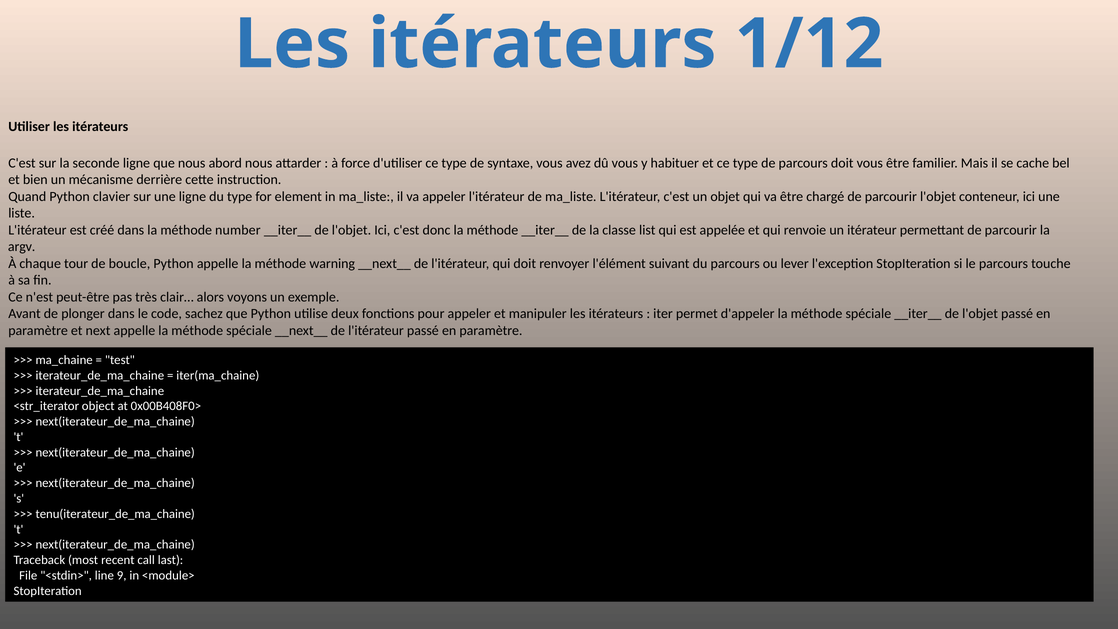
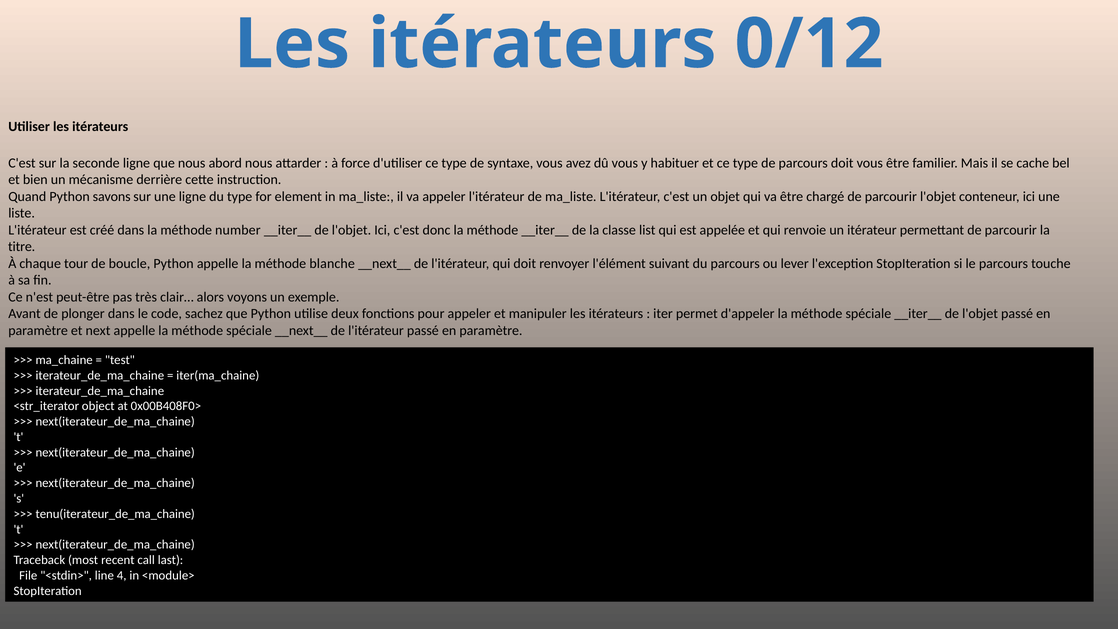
1/12: 1/12 -> 0/12 (809, 44)
clavier: clavier -> savons (112, 196)
argv: argv -> titre (22, 247)
warning: warning -> blanche (332, 263)
9: 9 -> 4 (122, 575)
